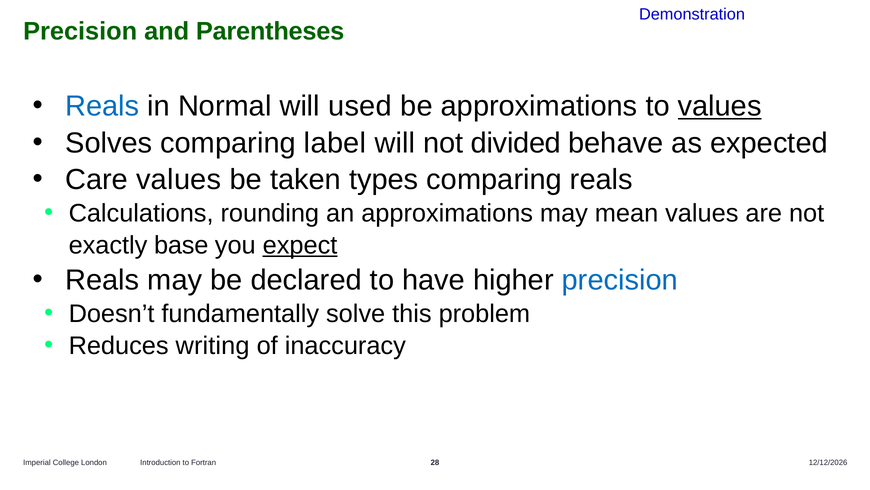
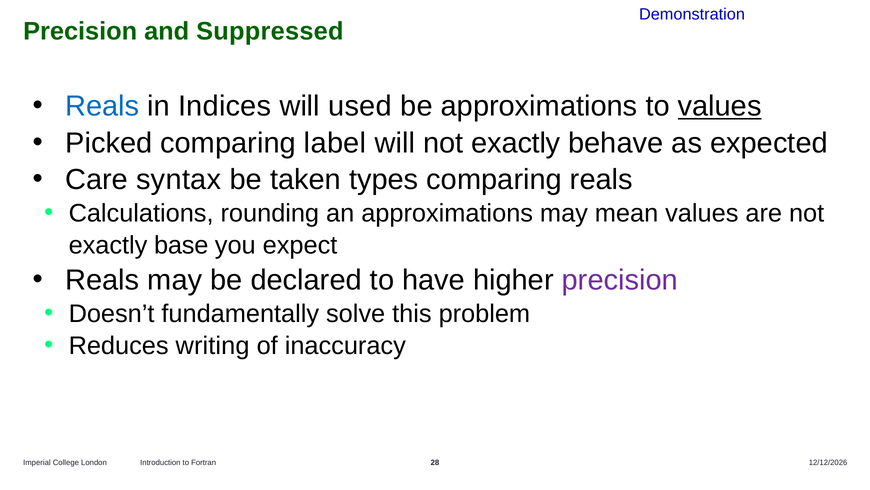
Parentheses: Parentheses -> Suppressed (270, 32)
Normal: Normal -> Indices (225, 106)
Solves: Solves -> Picked (109, 143)
will not divided: divided -> exactly (516, 143)
Care values: values -> syntax (179, 179)
expect underline: present -> none (300, 245)
precision colour: blue -> purple (620, 280)
